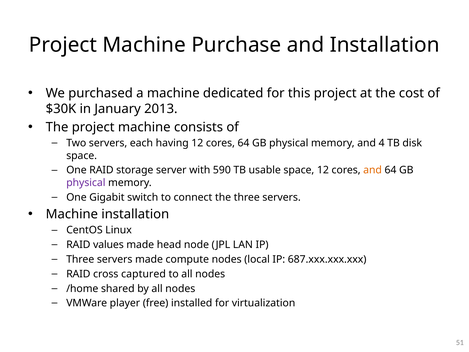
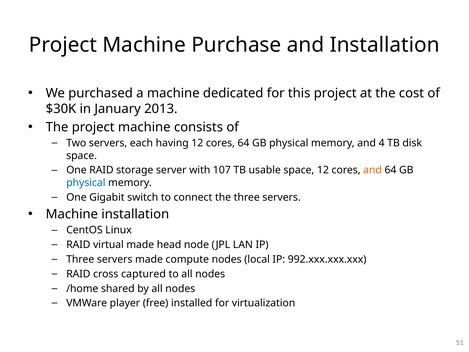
590: 590 -> 107 (222, 170)
physical colour: purple -> blue (86, 183)
values: values -> virtual (108, 245)
687.xxx.xxx.xxx: 687.xxx.xxx.xxx -> 992.xxx.xxx.xxx (327, 259)
